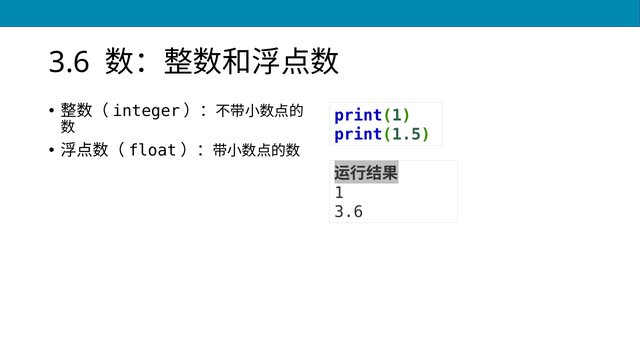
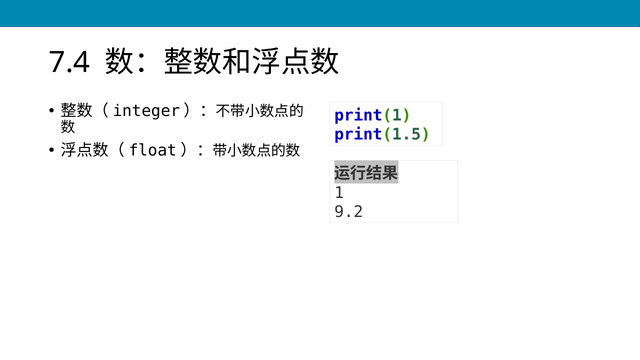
3.6: 3.6 -> 7.4 (69, 63)
3.6: 3.6 -> 9.2 (349, 212)
